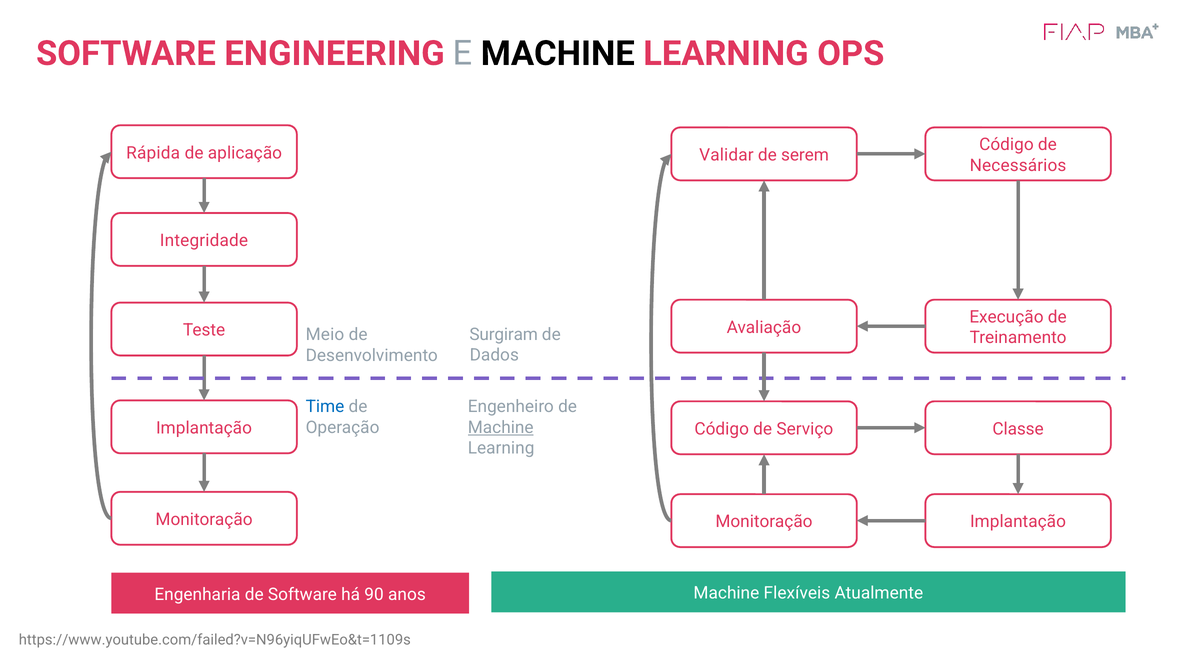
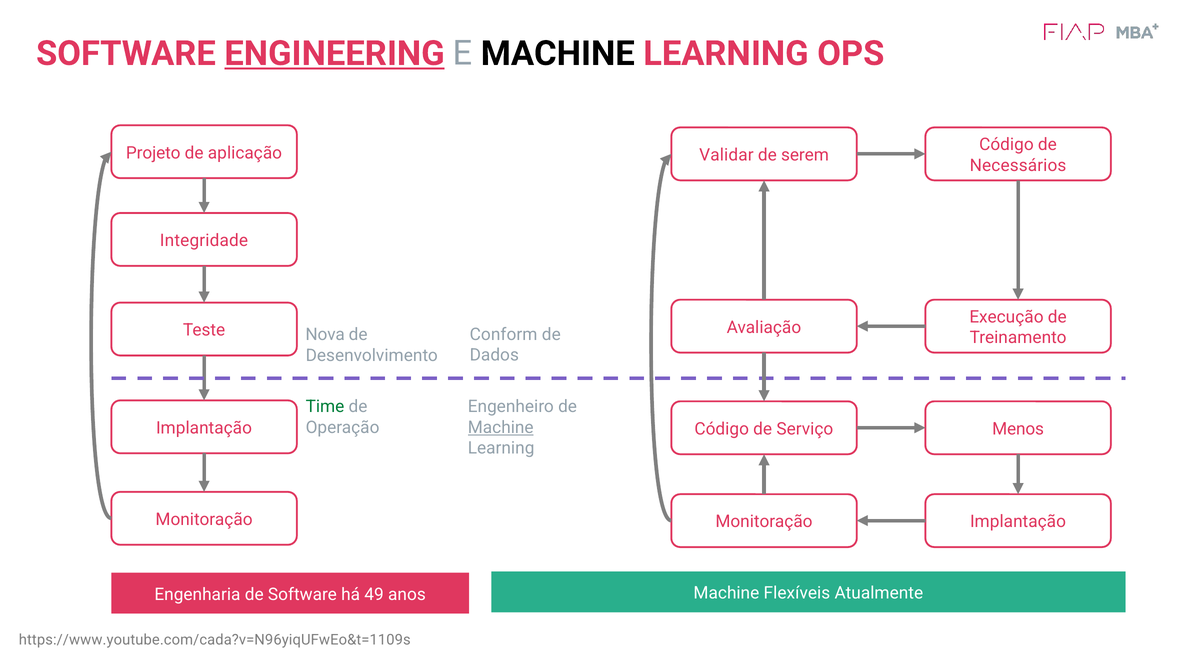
ENGINEERING underline: none -> present (334, 54)
Rápida: Rápida -> Projeto (153, 153)
Surgiram: Surgiram -> Conform (504, 334)
Meio: Meio -> Nova (325, 335)
Time colour: blue -> green (325, 407)
Classe: Classe -> Menos (1018, 429)
90: 90 -> 49 (374, 594)
https://www.youtube.com/failed?v=N96yiqUFwEo&t=1109s: https://www.youtube.com/failed?v=N96yiqUFwEo&t=1109s -> https://www.youtube.com/cada?v=N96yiqUFwEo&t=1109s (215, 640)
